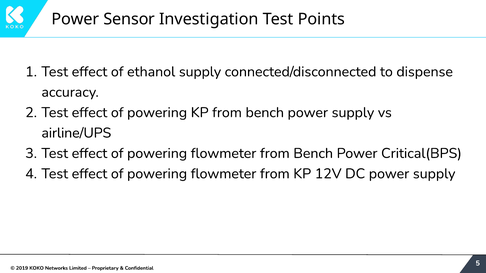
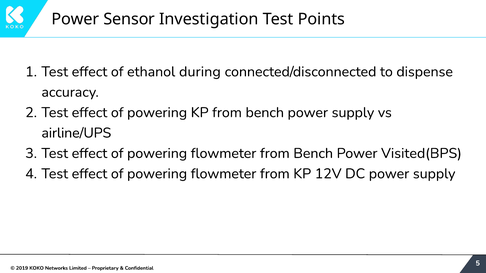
ethanol supply: supply -> during (200, 72)
Critical(BPS: Critical(BPS -> Visited(BPS (421, 153)
